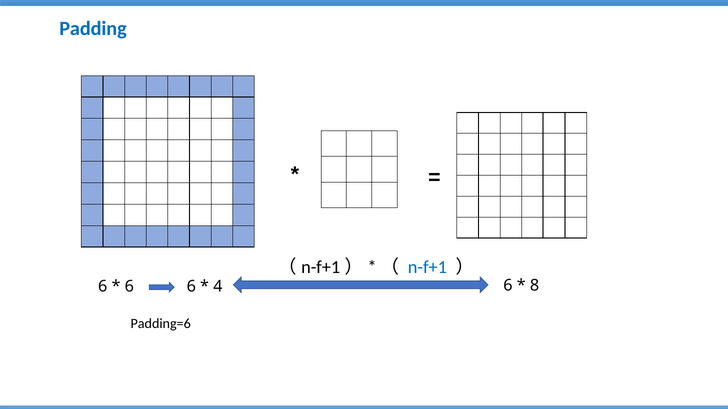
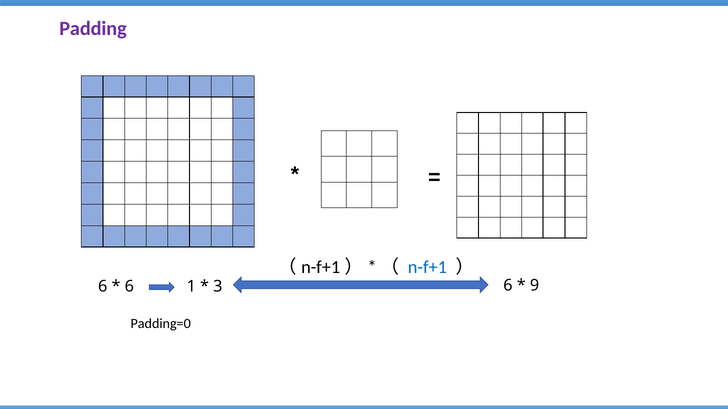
Padding colour: blue -> purple (93, 28)
8: 8 -> 9 (535, 286)
6 6: 6 -> 1 (191, 287)
4: 4 -> 3 (218, 287)
Padding=6: Padding=6 -> Padding=0 (161, 324)
